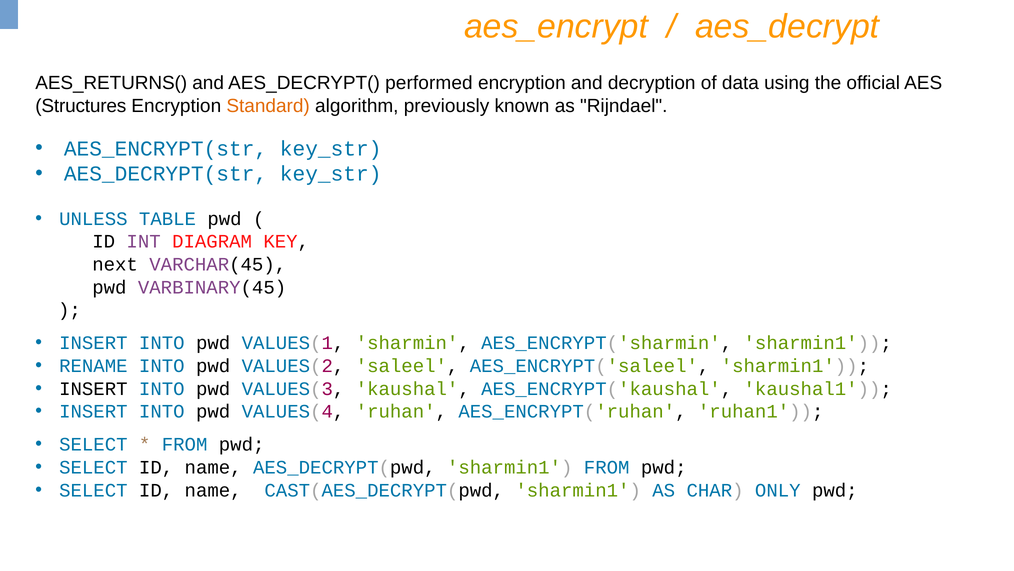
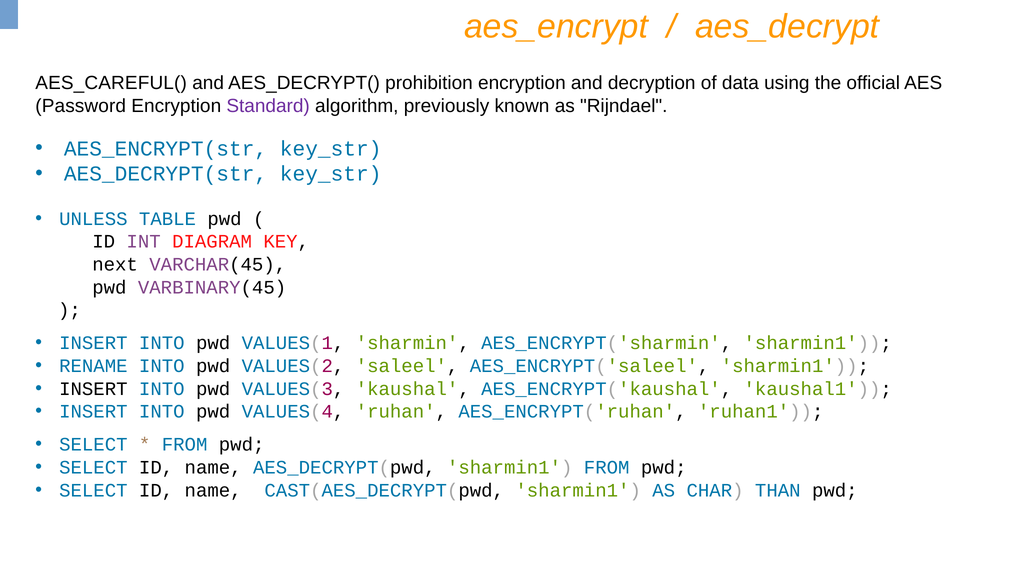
AES_RETURNS(: AES_RETURNS( -> AES_CAREFUL( (111, 83)
performed: performed -> prohibition (429, 83)
Structures: Structures -> Password (81, 106)
Standard colour: orange -> purple (268, 106)
ONLY: ONLY -> THAN (778, 490)
